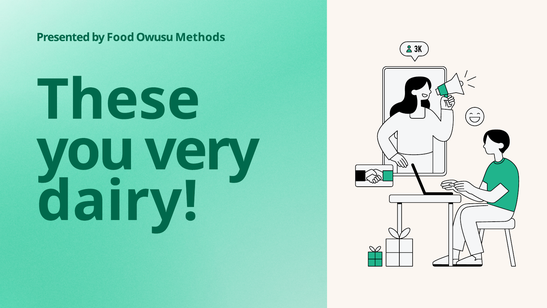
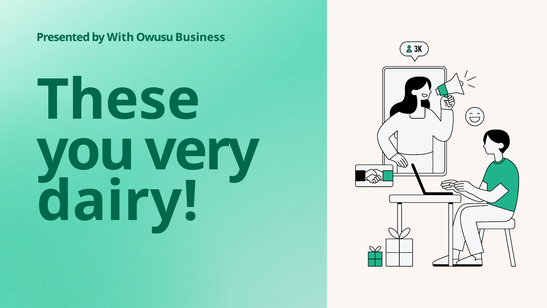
Food: Food -> With (120, 37)
Methods: Methods -> Business (200, 37)
